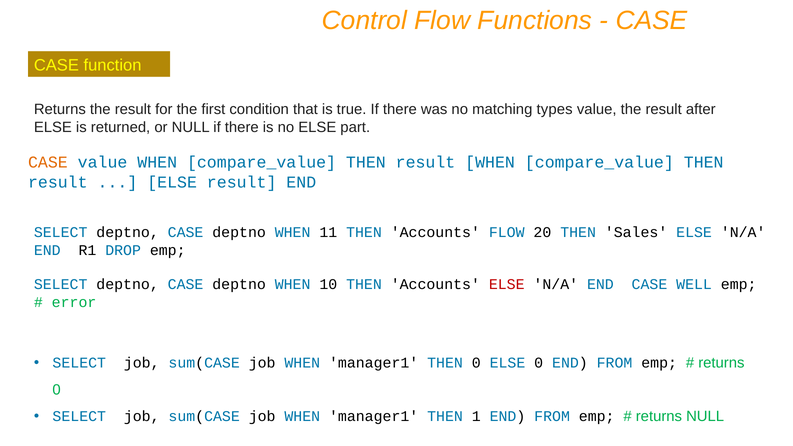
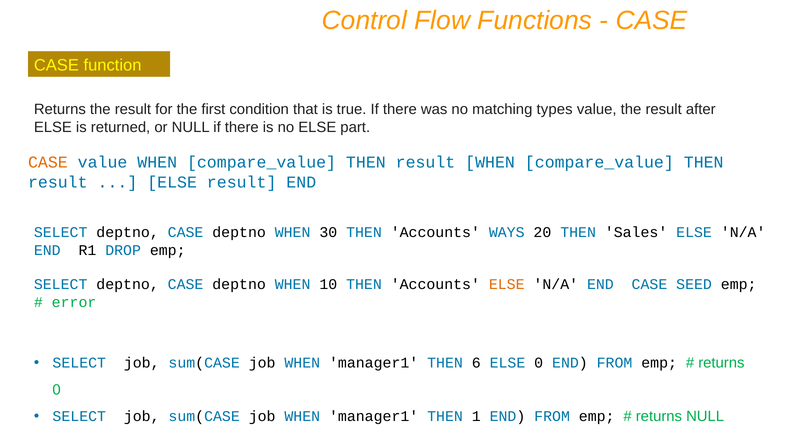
11: 11 -> 30 (328, 232)
Accounts FLOW: FLOW -> WAYS (507, 232)
ELSE colour: red -> orange (507, 285)
WELL: WELL -> SEED (694, 285)
THEN 0: 0 -> 6 (476, 363)
